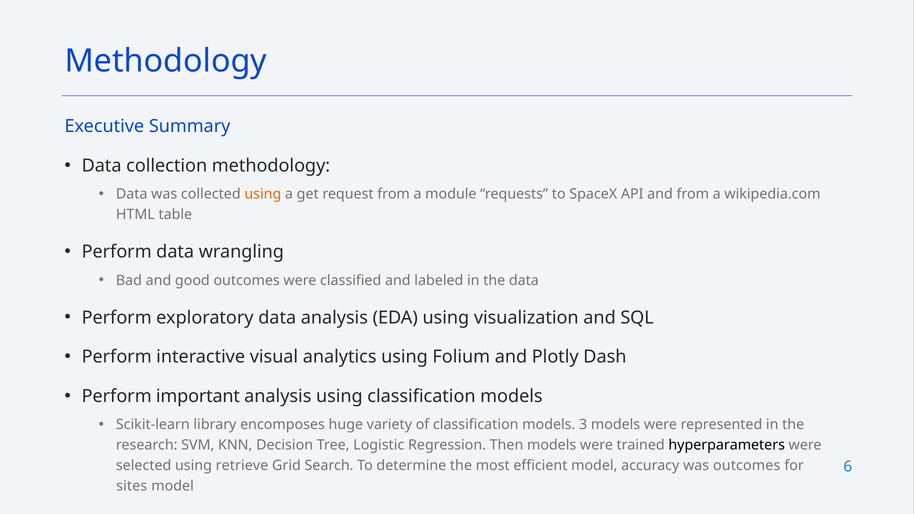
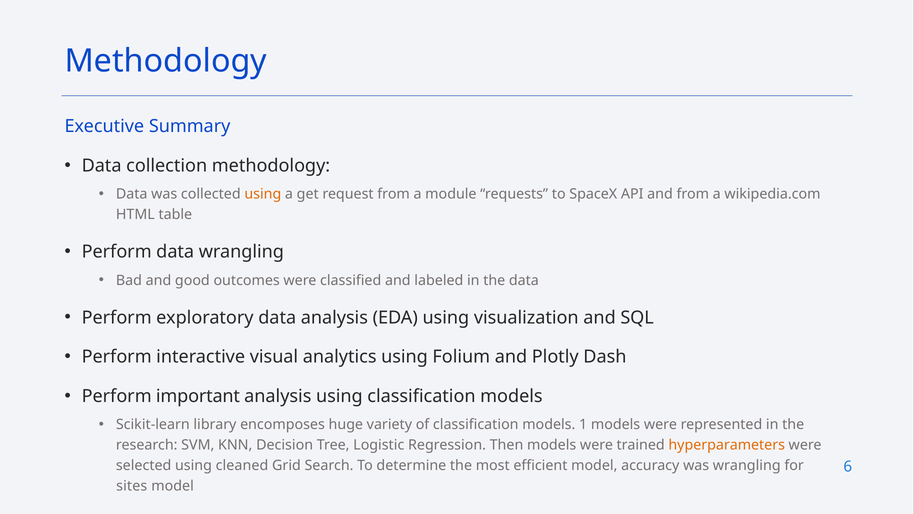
3: 3 -> 1 (583, 425)
hyperparameters colour: black -> orange (727, 445)
retrieve: retrieve -> cleaned (242, 466)
was outcomes: outcomes -> wrangling (747, 466)
